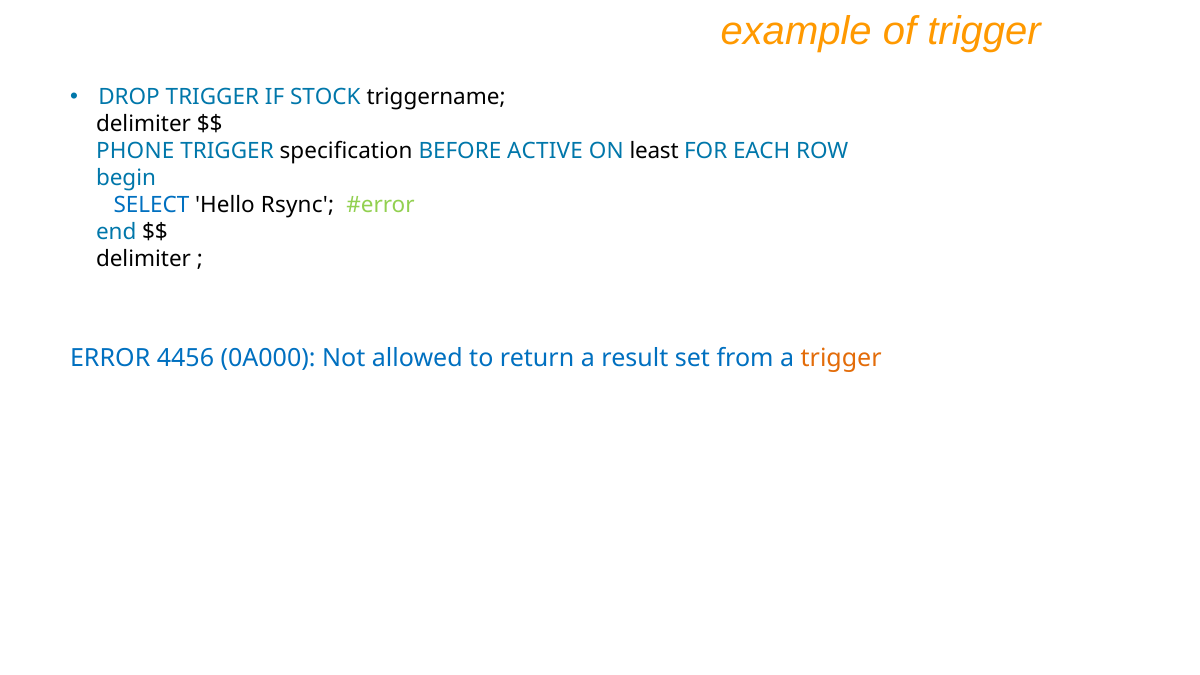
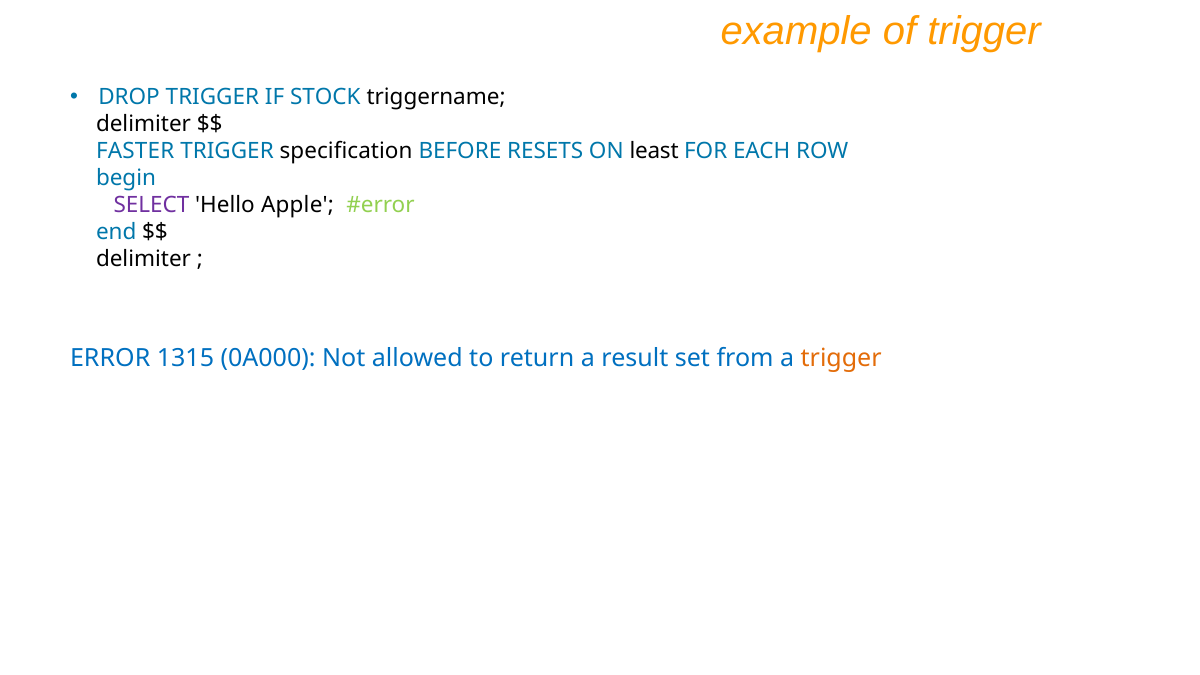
PHONE: PHONE -> FASTER (135, 151)
ACTIVE: ACTIVE -> RESETS (545, 151)
SELECT colour: blue -> purple (151, 205)
Rsync: Rsync -> Apple (298, 205)
4456: 4456 -> 1315 (185, 359)
